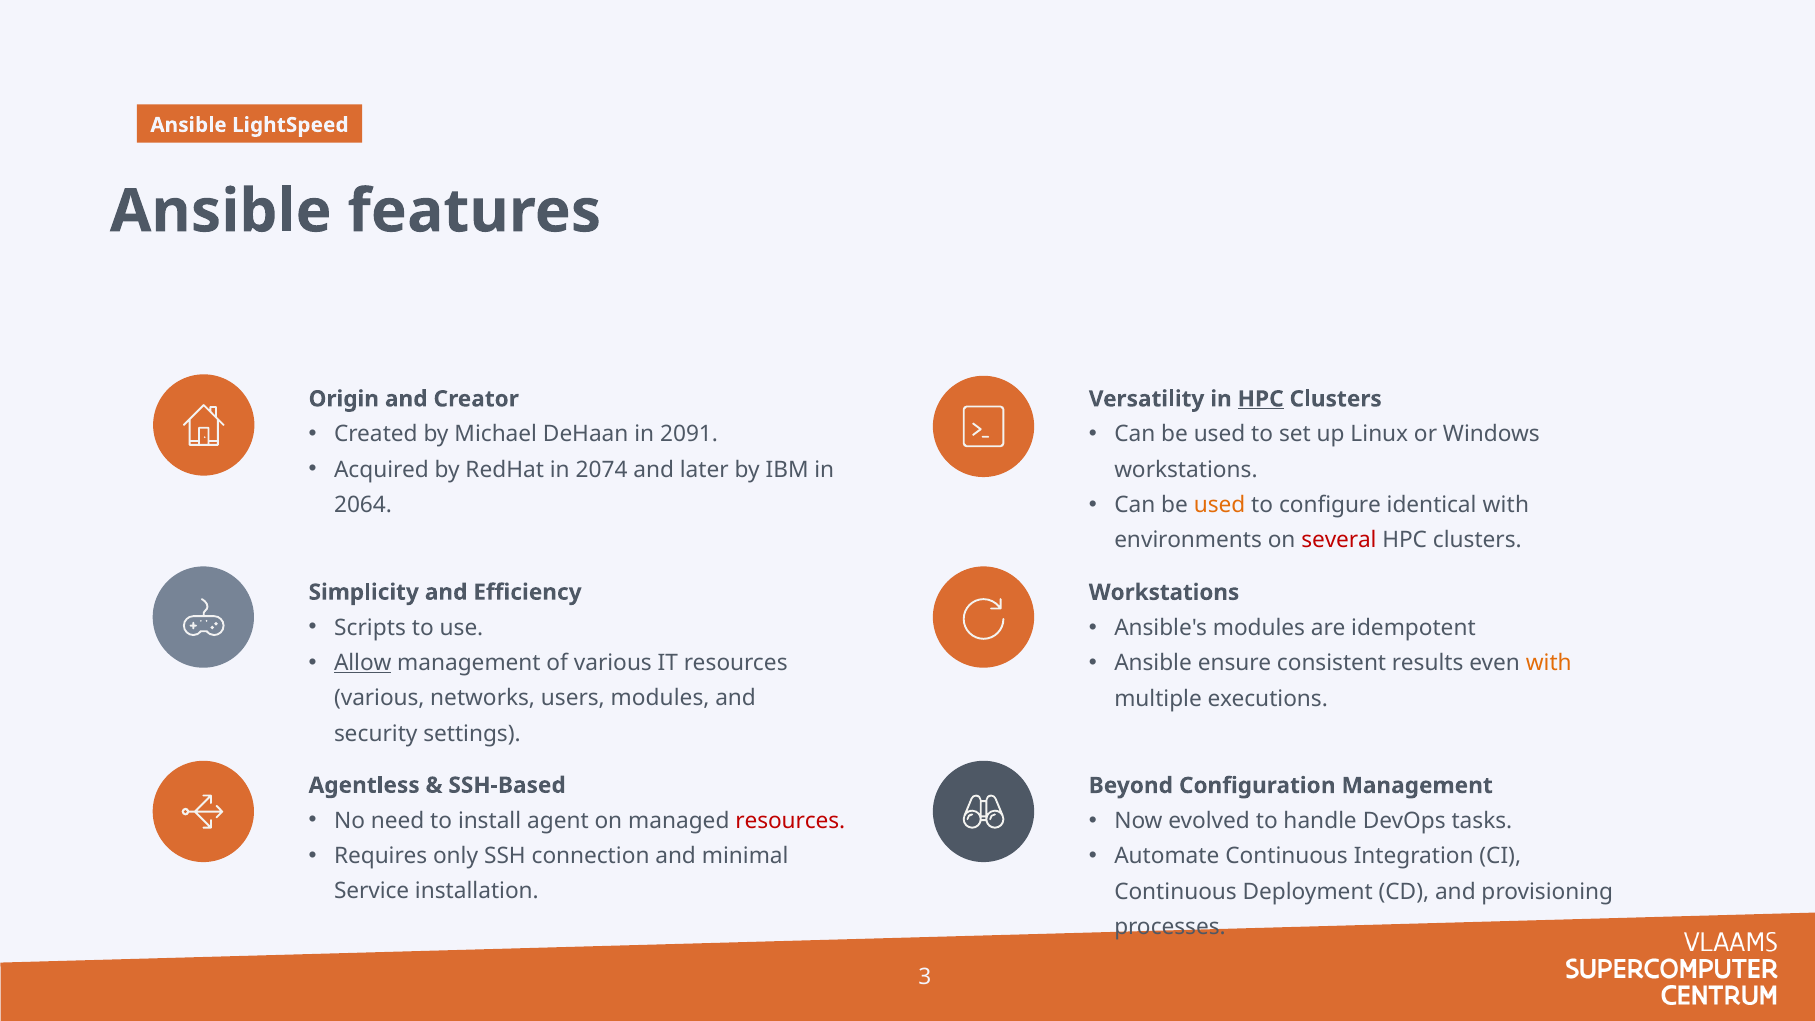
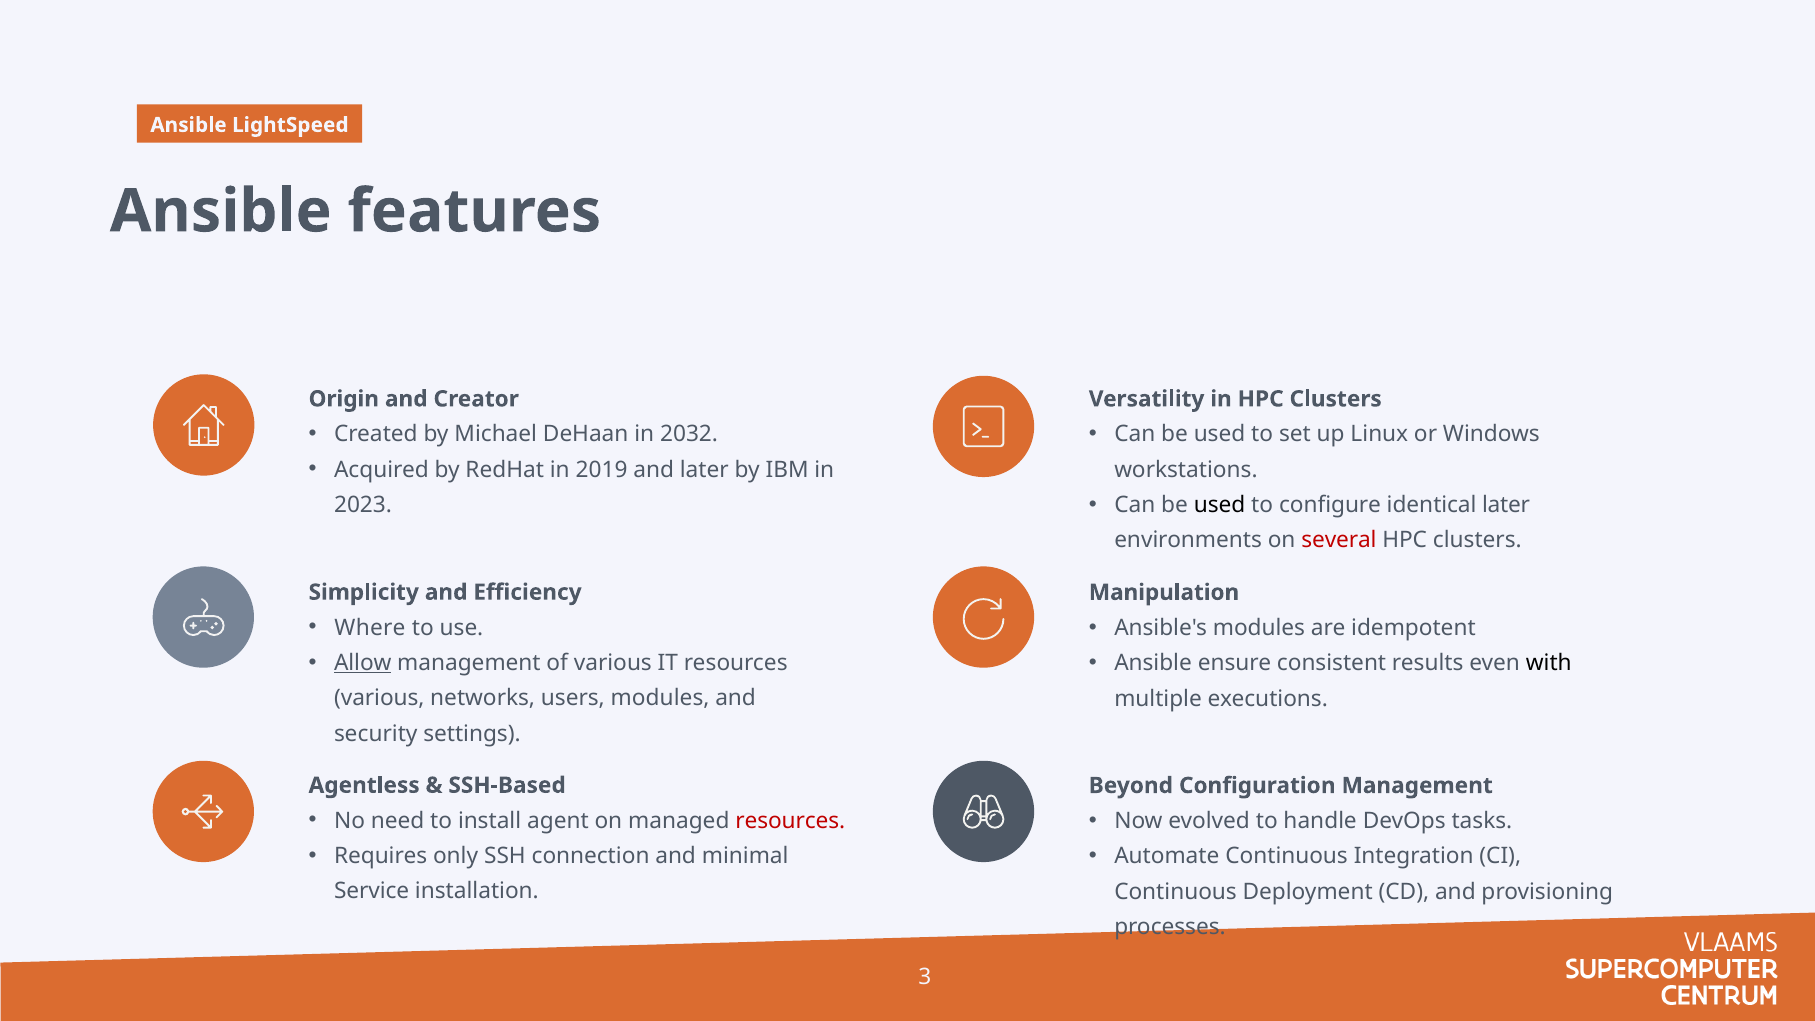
HPC underline: present -> none (1261, 399)
2091: 2091 -> 2032 (689, 434)
2074: 2074 -> 2019 (602, 470)
used colour: orange -> black (1220, 505)
identical with: with -> later (1506, 505)
2064: 2064 -> 2023 (363, 505)
Workstations: Workstations -> Manipulation (1164, 592)
Scripts: Scripts -> Where (370, 628)
with colour: orange -> black (1549, 663)
